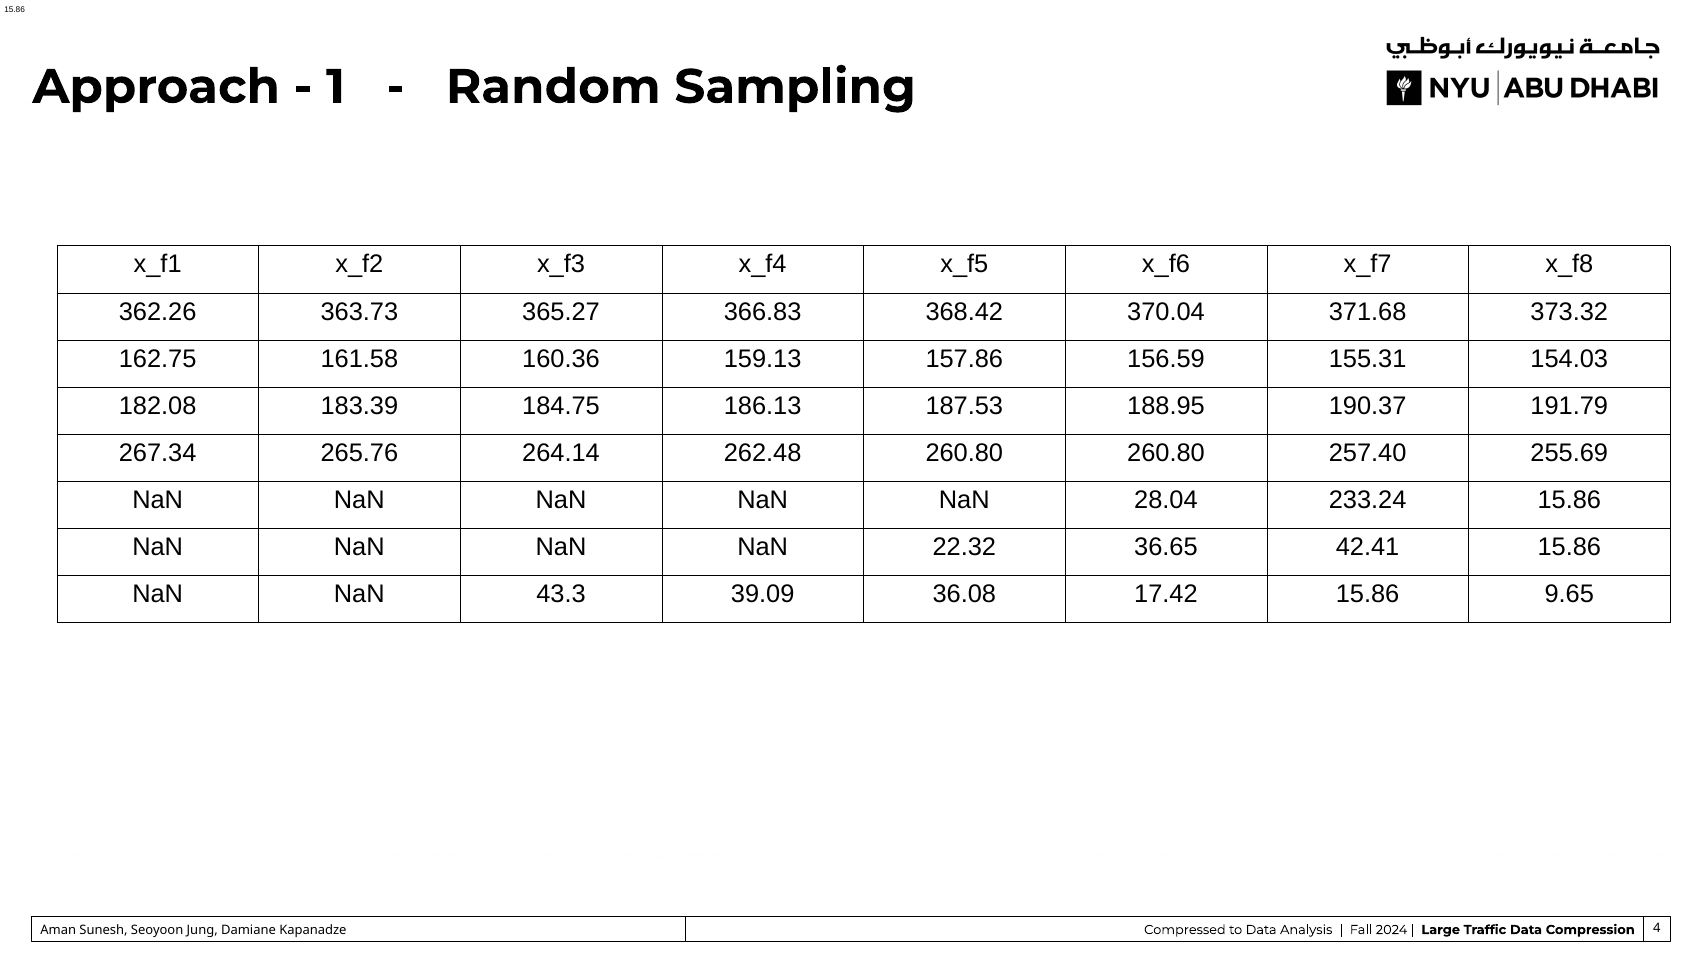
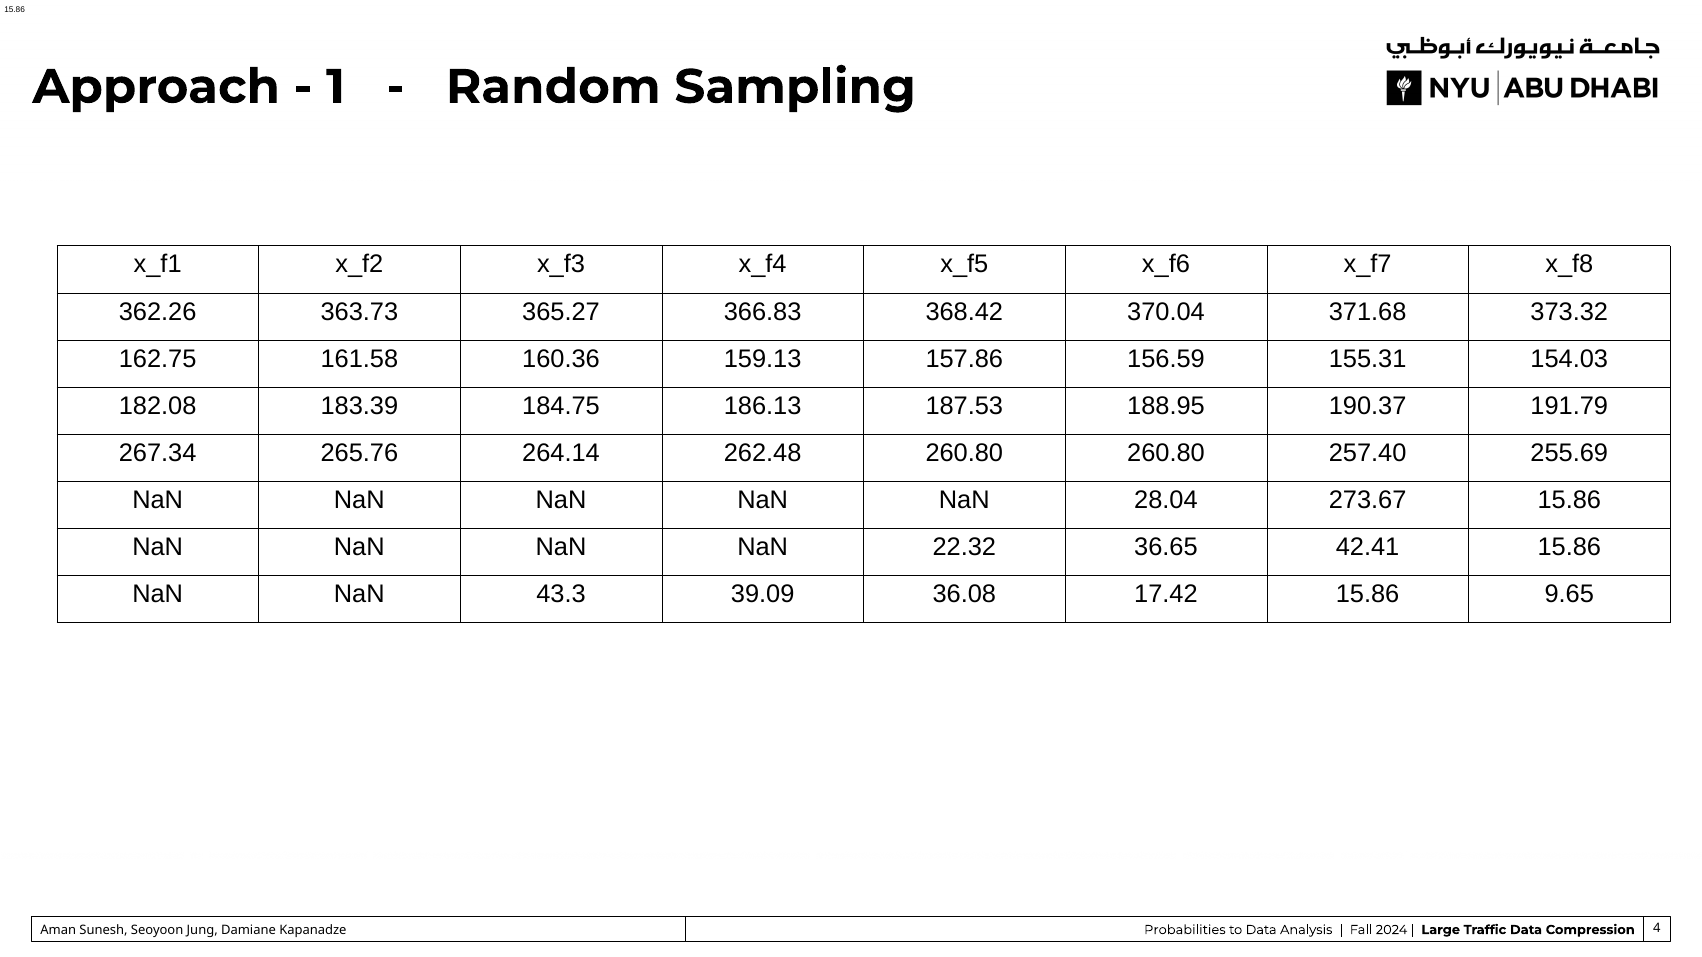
233.24: 233.24 -> 273.67 (1368, 500)
Compressed: Compressed -> Probabilities (1185, 930)
